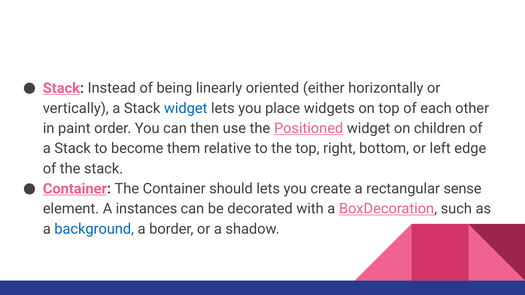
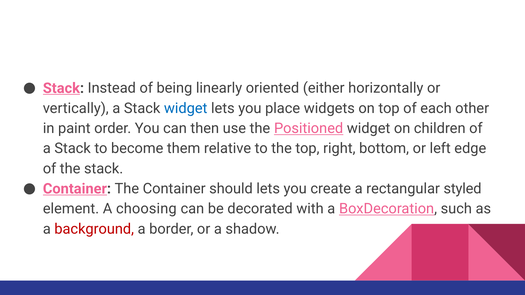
sense: sense -> styled (463, 189)
instances: instances -> choosing (146, 209)
background colour: blue -> red (94, 229)
